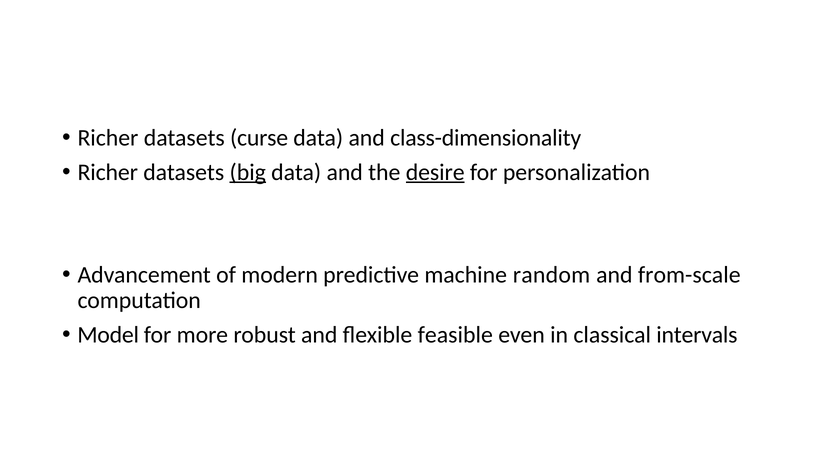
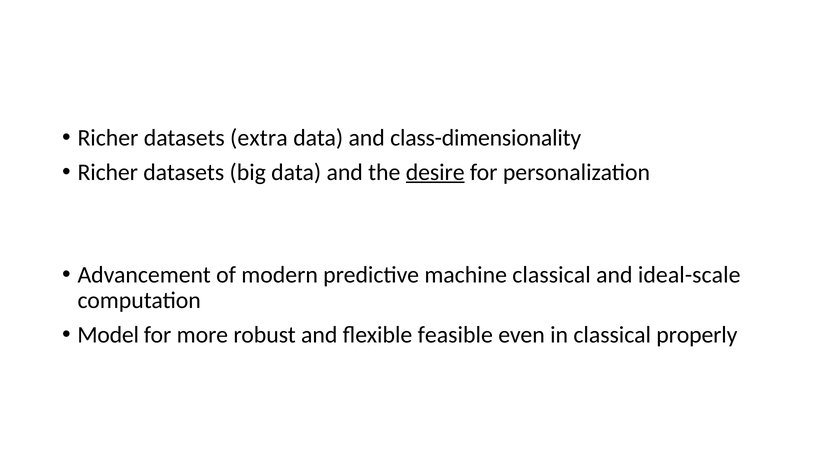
curse: curse -> extra (259, 138)
big underline: present -> none (248, 172)
machine random: random -> classical (552, 275)
from-scale: from-scale -> ideal-scale (689, 275)
intervals: intervals -> properly (697, 335)
